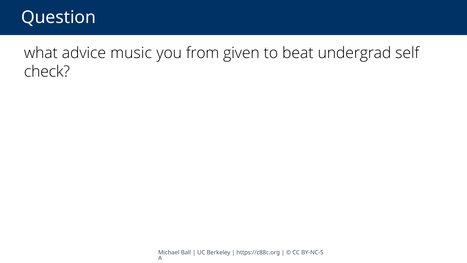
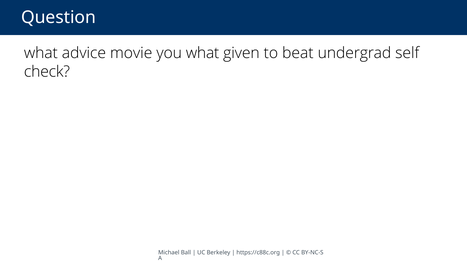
music: music -> movie (131, 53)
you from: from -> what (203, 53)
